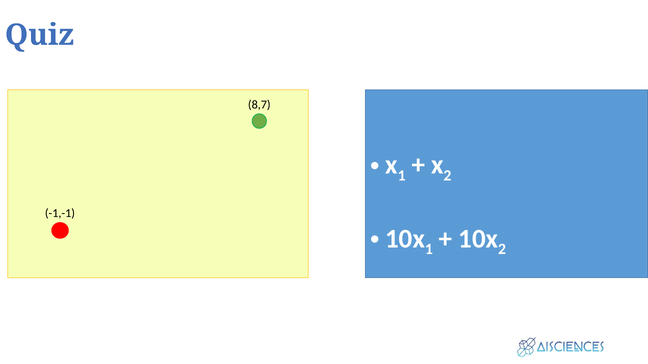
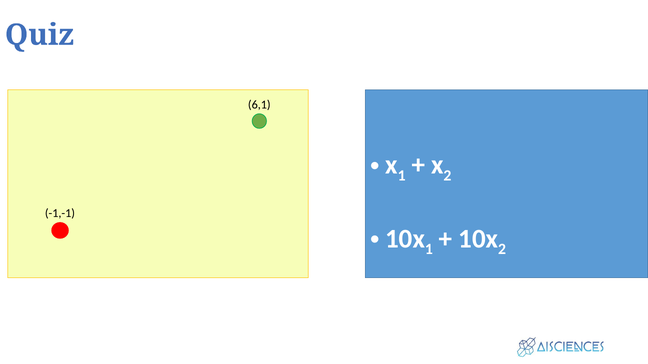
8,7: 8,7 -> 6,1 (259, 105)
